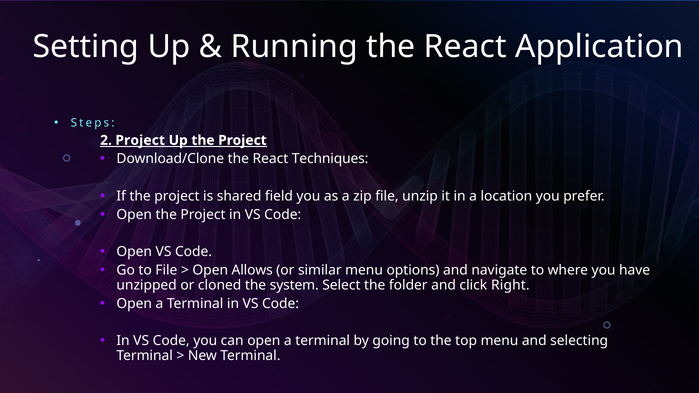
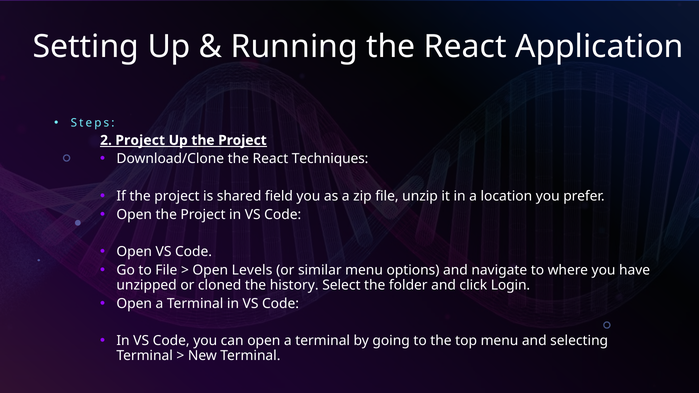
Allows: Allows -> Levels (252, 270)
system: system -> history (294, 285)
Right: Right -> Login (510, 285)
